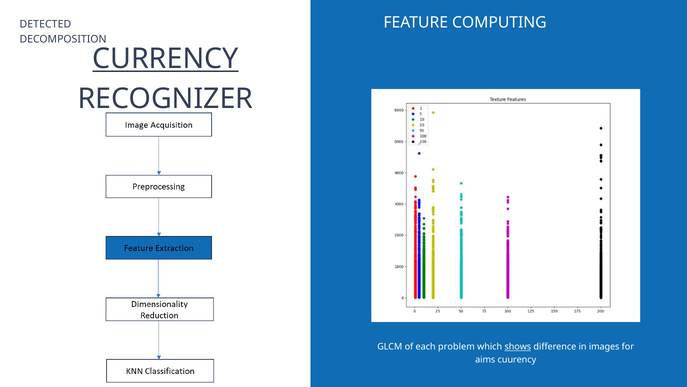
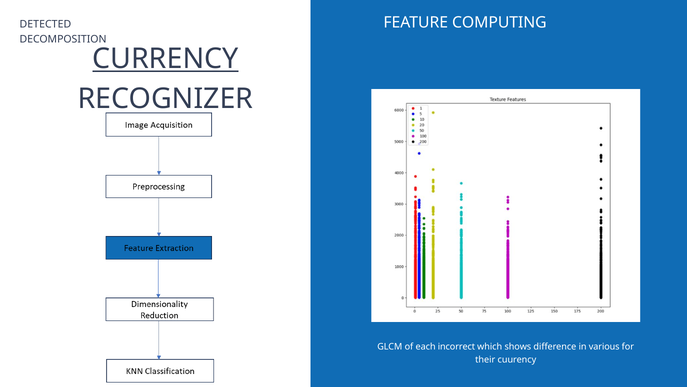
problem: problem -> incorrect (456, 346)
shows underline: present -> none (518, 346)
images: images -> various (604, 346)
aims: aims -> their (485, 359)
